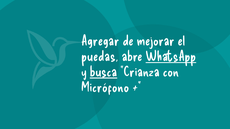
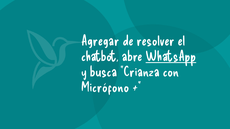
mejorar: mejorar -> resolver (156, 41)
puedas: puedas -> chatbot (100, 57)
busca underline: present -> none (104, 72)
